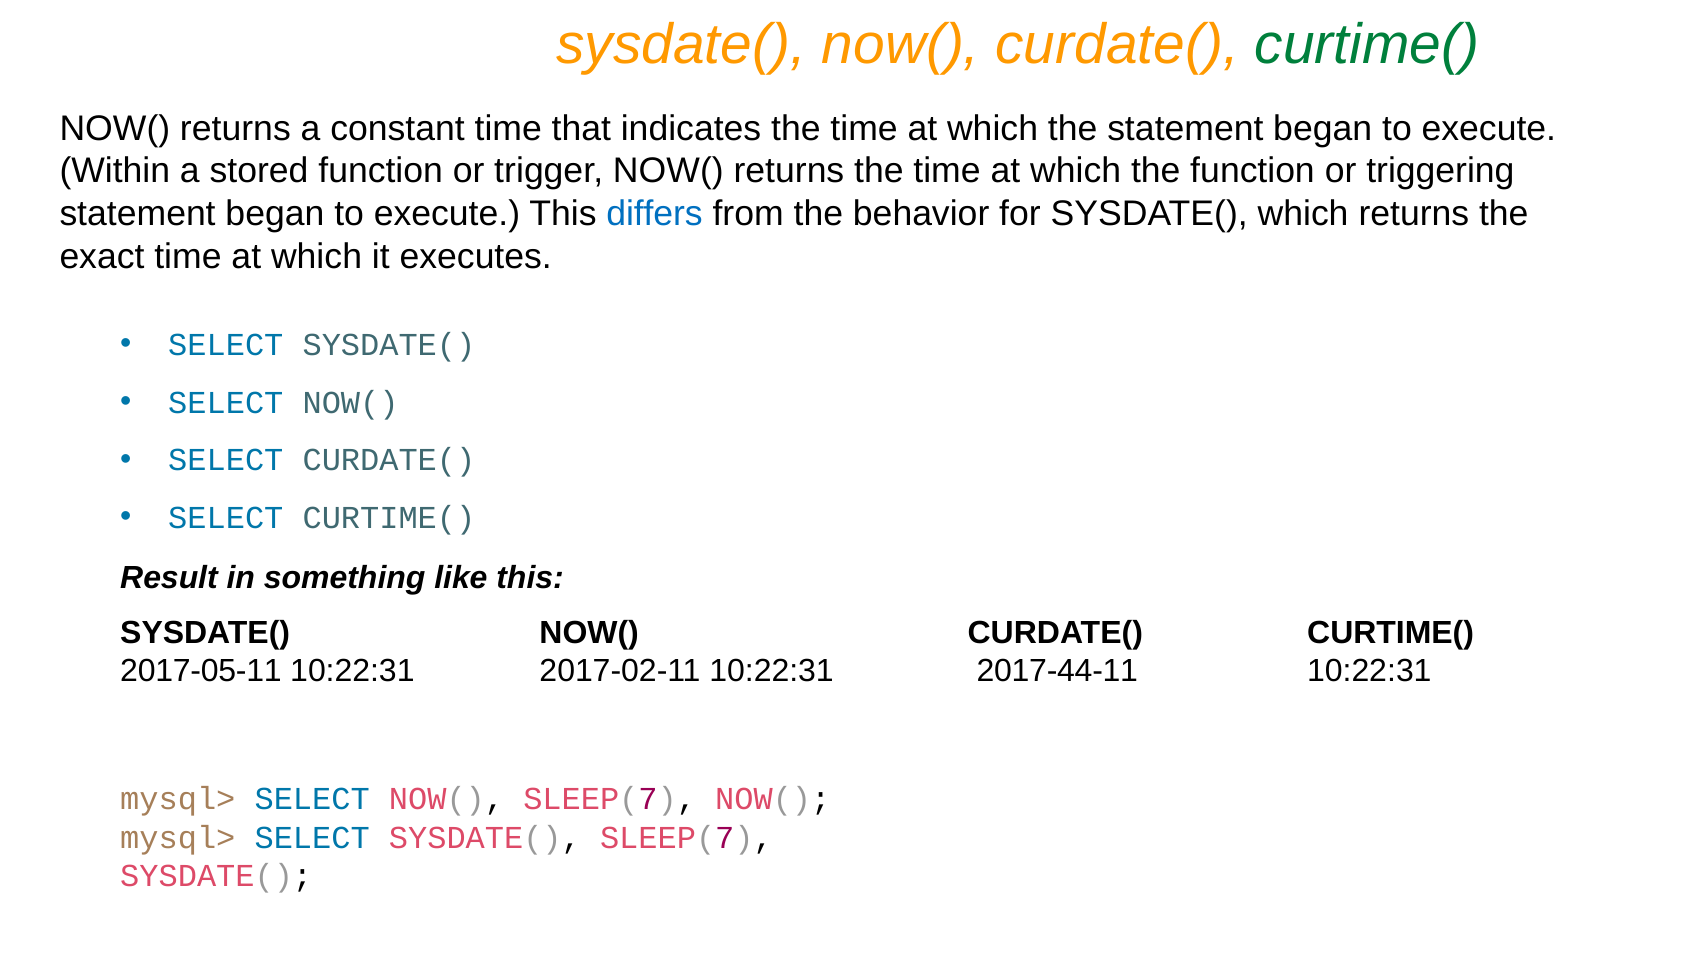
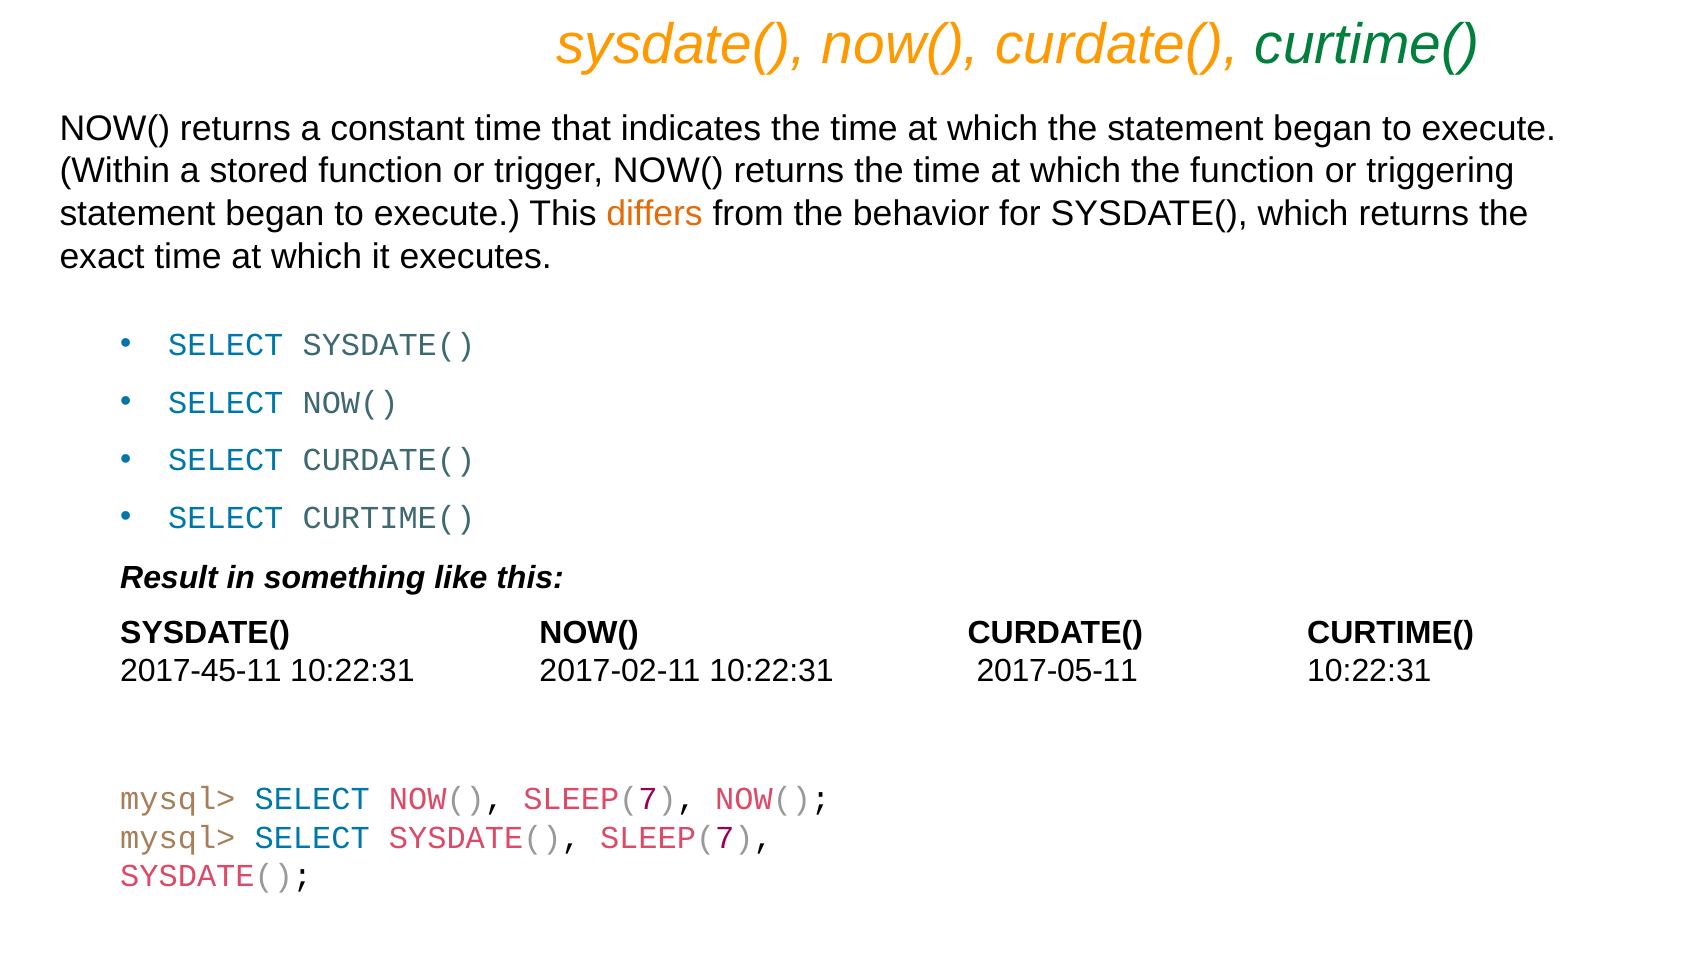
differs colour: blue -> orange (655, 214)
2017-05-11: 2017-05-11 -> 2017-45-11 (201, 672)
2017-44-11: 2017-44-11 -> 2017-05-11 (1057, 672)
